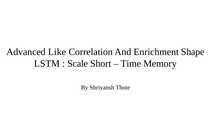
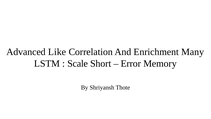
Shape: Shape -> Many (193, 52)
Time: Time -> Error (131, 63)
